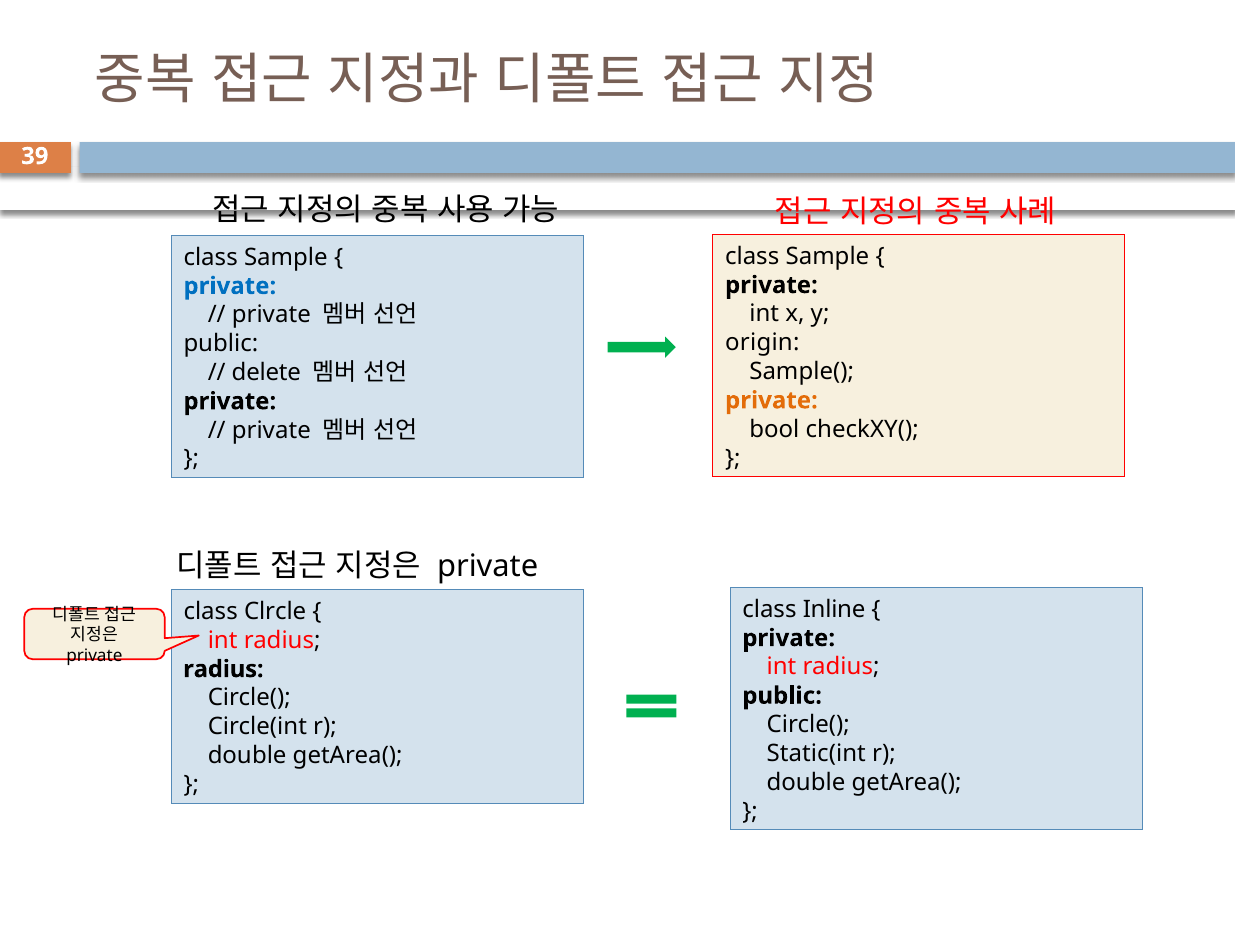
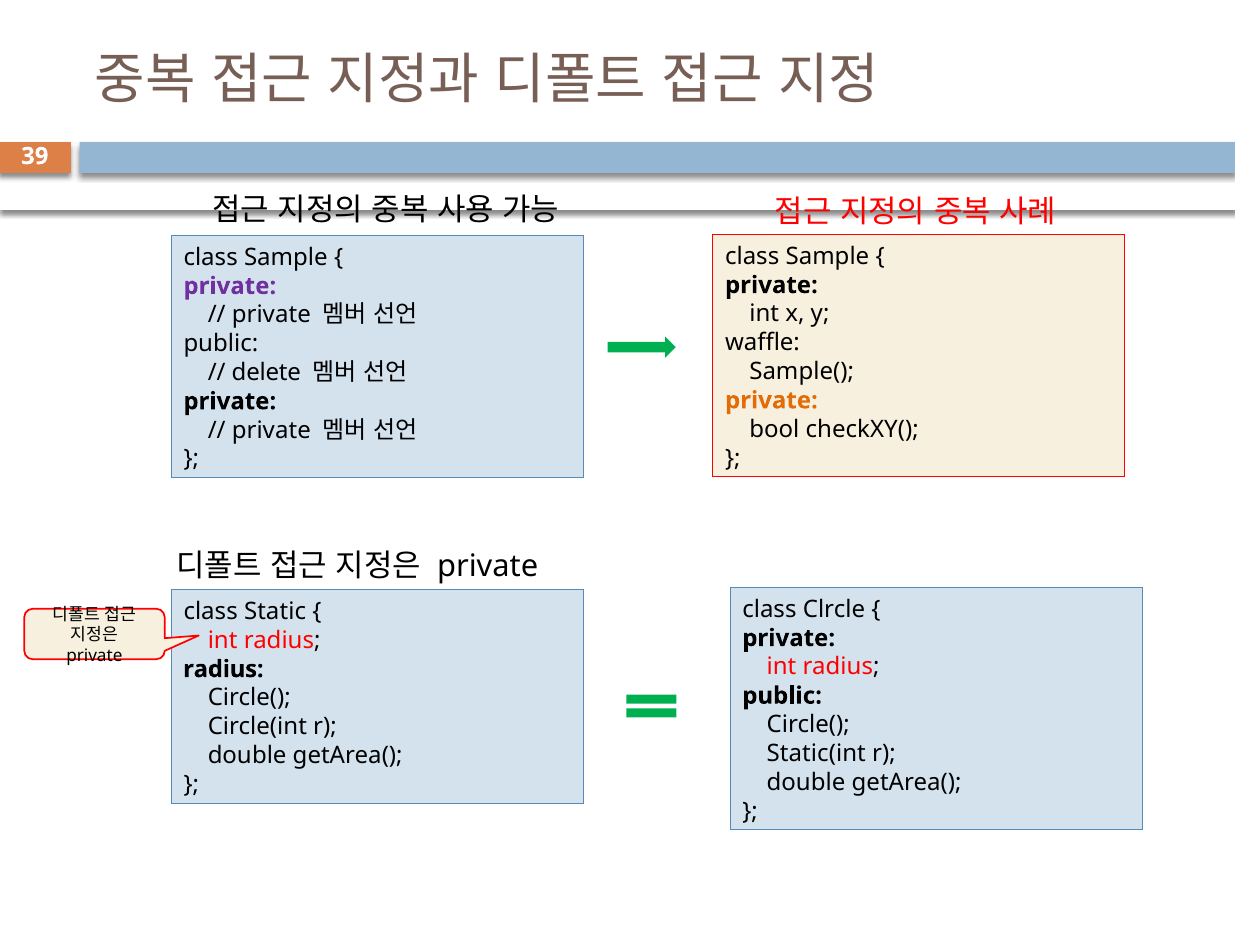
private colour: blue -> purple (230, 286)
origin: origin -> waffle (762, 343)
Inline: Inline -> Clrcle (834, 609)
Clrcle: Clrcle -> Static (275, 612)
